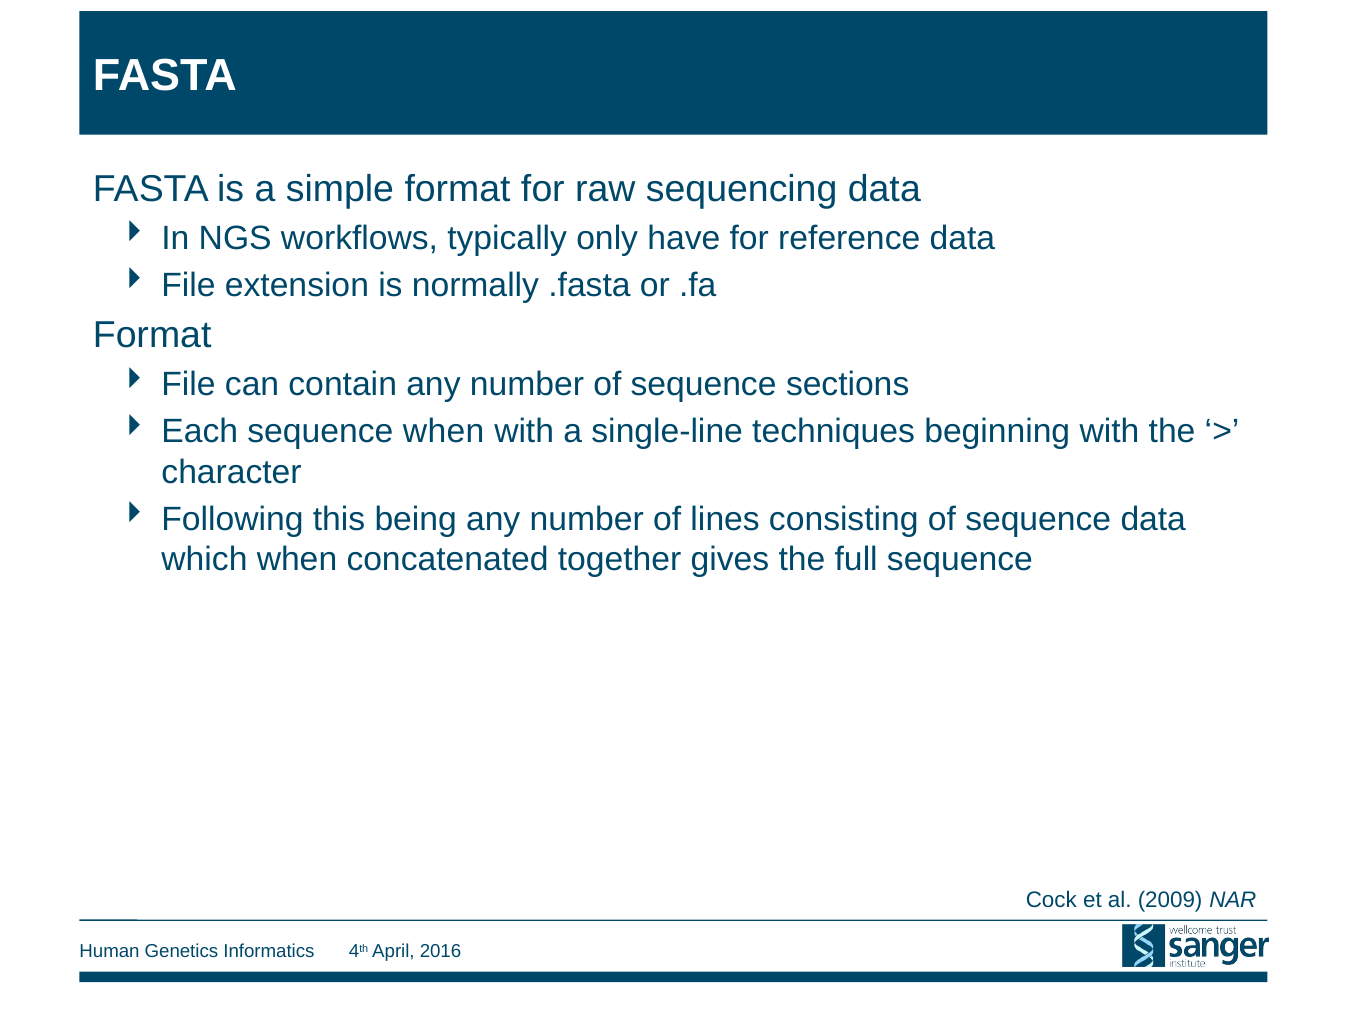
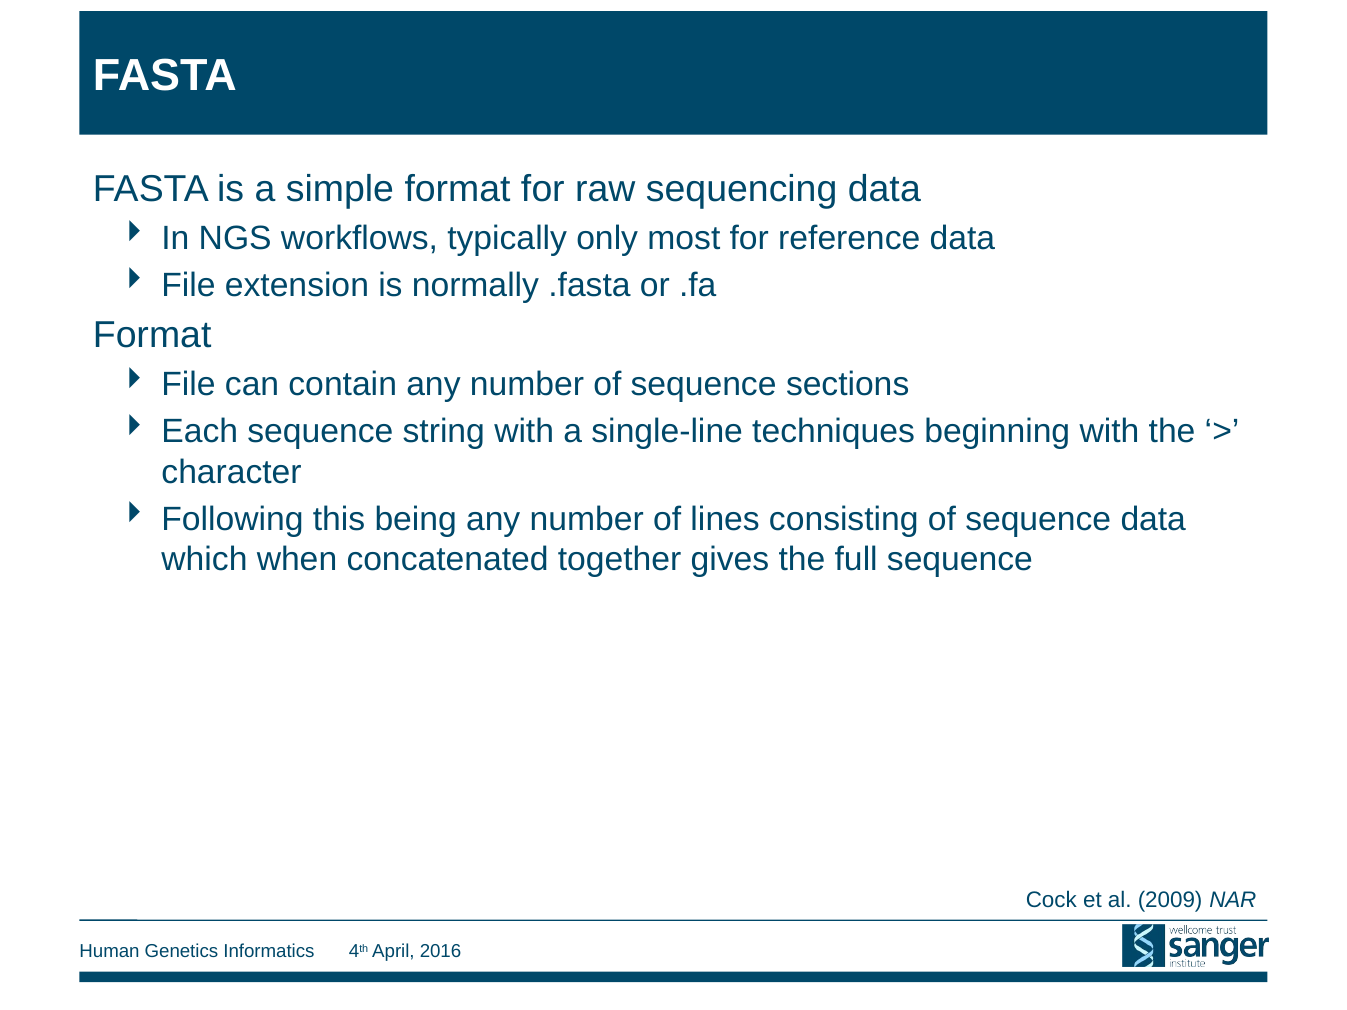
have: have -> most (684, 238)
sequence when: when -> string (444, 432)
